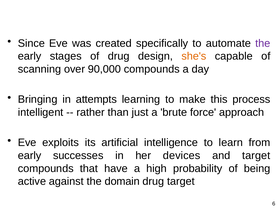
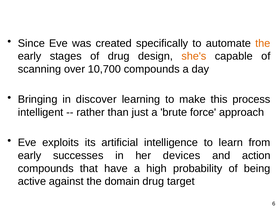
the colour: purple -> orange (263, 43)
90,000: 90,000 -> 10,700 (104, 69)
attempts: attempts -> discover (96, 100)
and target: target -> action (256, 156)
